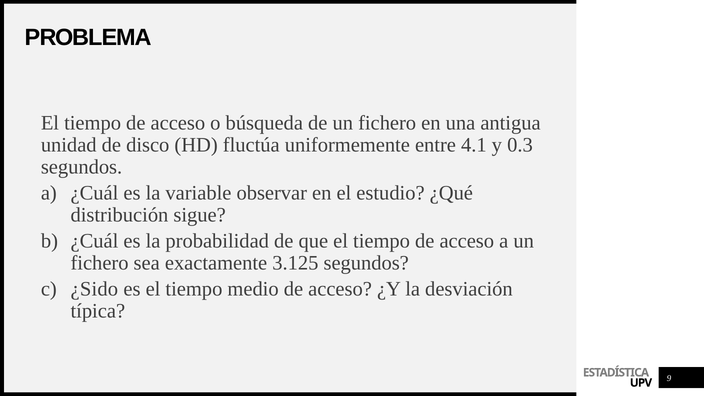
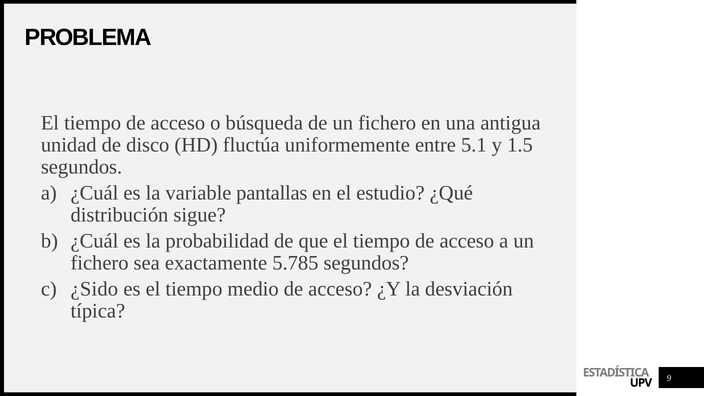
4.1: 4.1 -> 5.1 (474, 145)
0.3: 0.3 -> 1.5 (520, 145)
observar: observar -> pantallas (272, 193)
3.125: 3.125 -> 5.785 (295, 263)
